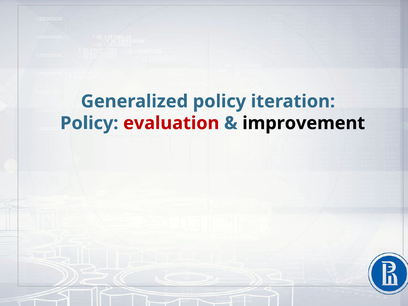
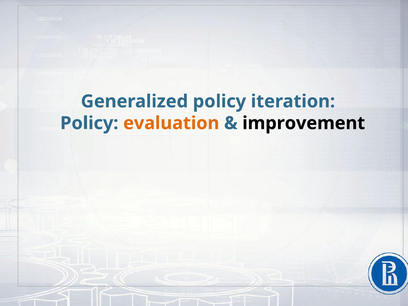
evaluation colour: red -> orange (171, 123)
